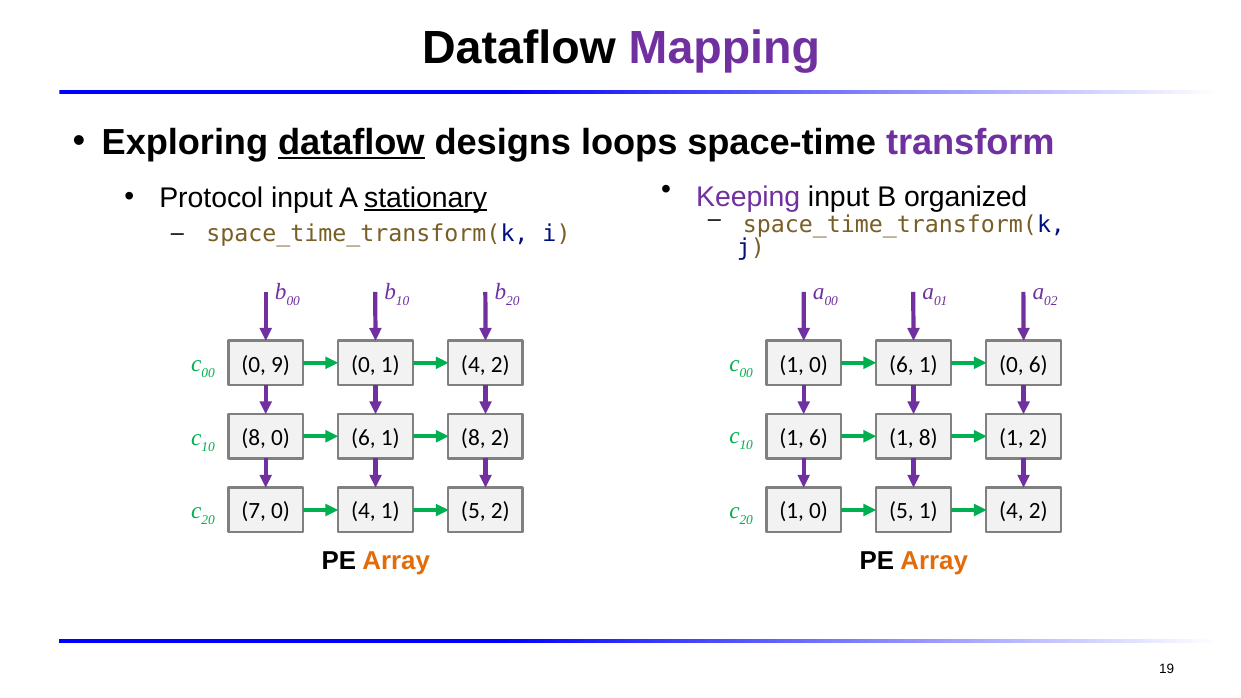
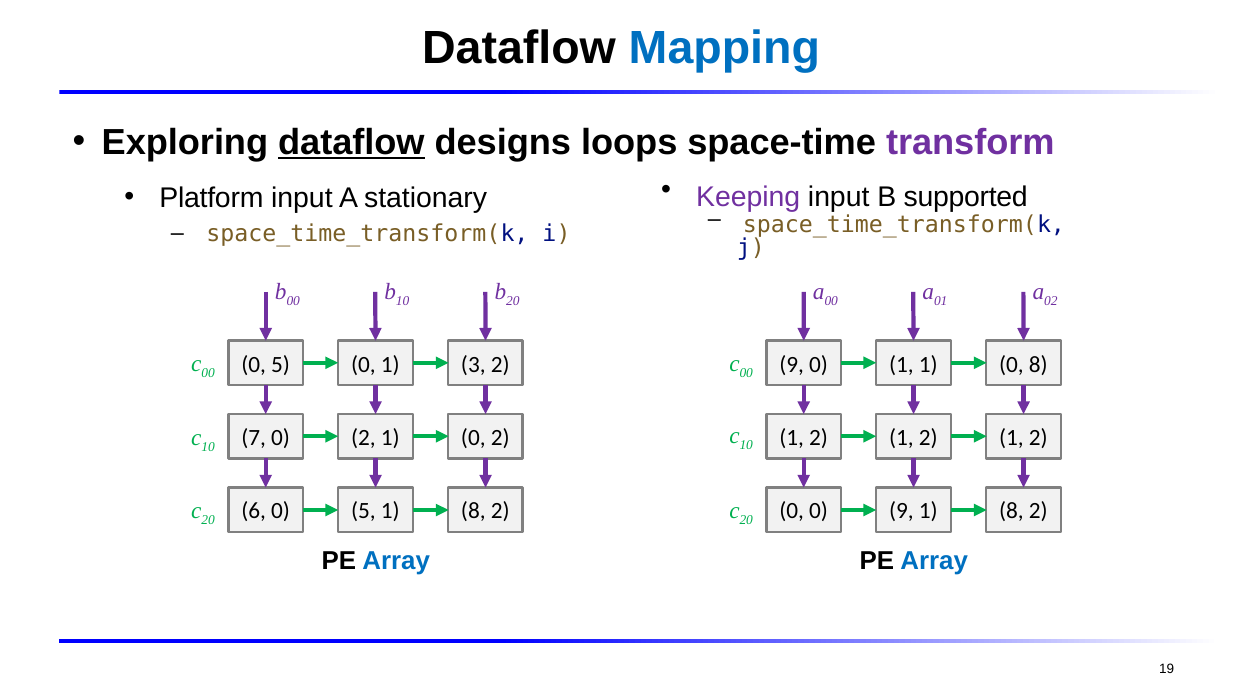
Mapping colour: purple -> blue (724, 48)
organized: organized -> supported (966, 197)
Protocol: Protocol -> Platform (211, 198)
stationary underline: present -> none (426, 198)
9: 9 -> 5 (281, 364)
0 1 4: 4 -> 3 (473, 364)
1: 1 -> 9 (792, 364)
6: 6 -> 1 (901, 364)
6: 6 -> 8 (1038, 364)
8: 8 -> 7 (254, 438)
6: 6 -> 2 (363, 438)
8: 8 -> 0 (473, 438)
6: 6 -> 2 (819, 438)
8: 8 -> 2 (928, 438)
7: 7 -> 6 (254, 511)
4: 4 -> 5 (363, 511)
5: 5 -> 8 (473, 511)
1: 1 -> 0 (792, 511)
0 5: 5 -> 9 (901, 511)
4: 4 -> 8 (1011, 511)
Array colour: orange -> blue (396, 561)
Array colour: orange -> blue (934, 561)
